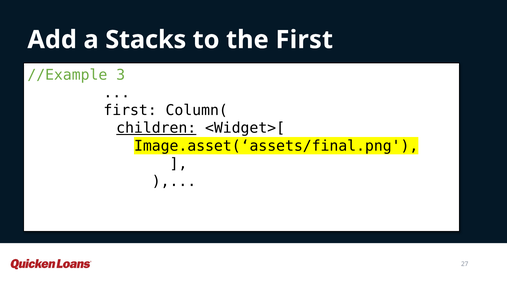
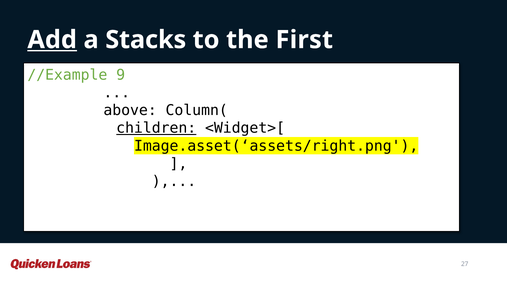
Add underline: none -> present (52, 40)
3: 3 -> 9 (121, 75)
first: first -> above (130, 110)
Image.asset(‘assets/final.png: Image.asset(‘assets/final.png -> Image.asset(‘assets/right.png (276, 146)
